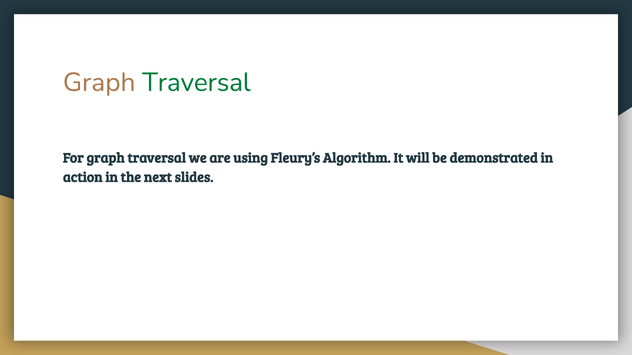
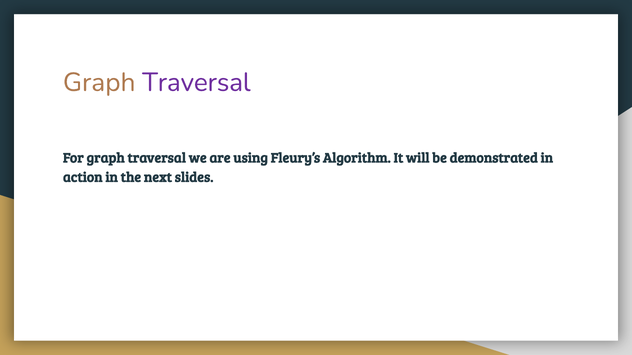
Traversal colour: green -> purple (196, 82)
